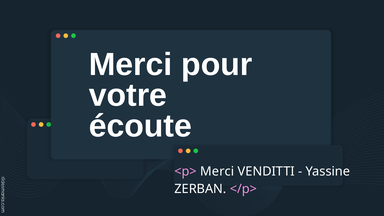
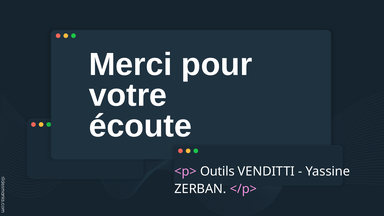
<p> Merci: Merci -> Outils (217, 171)
